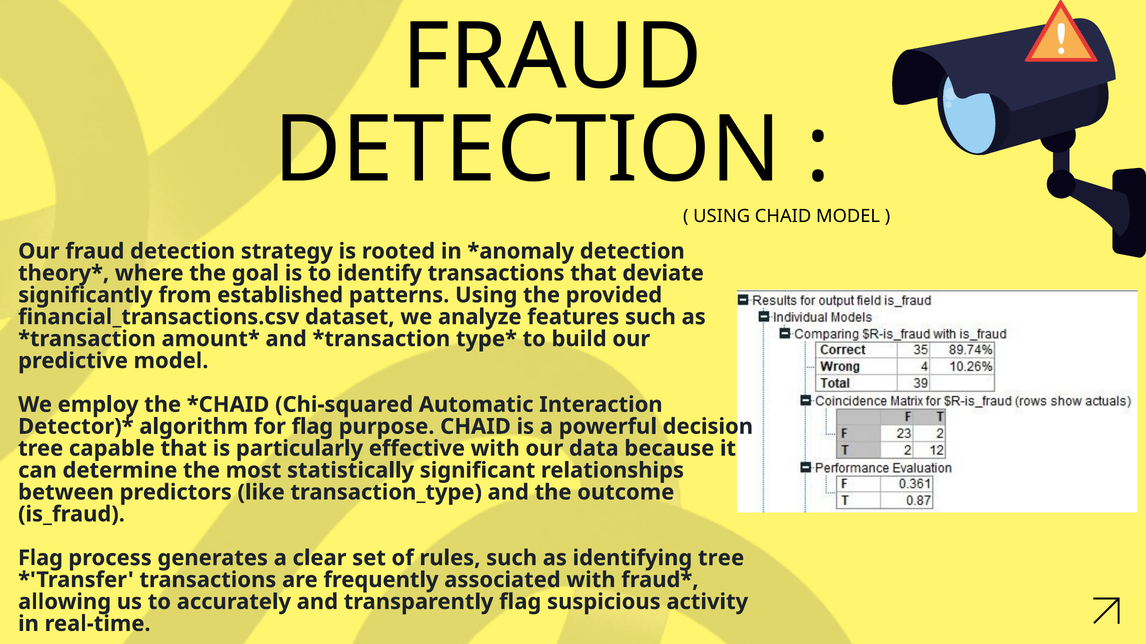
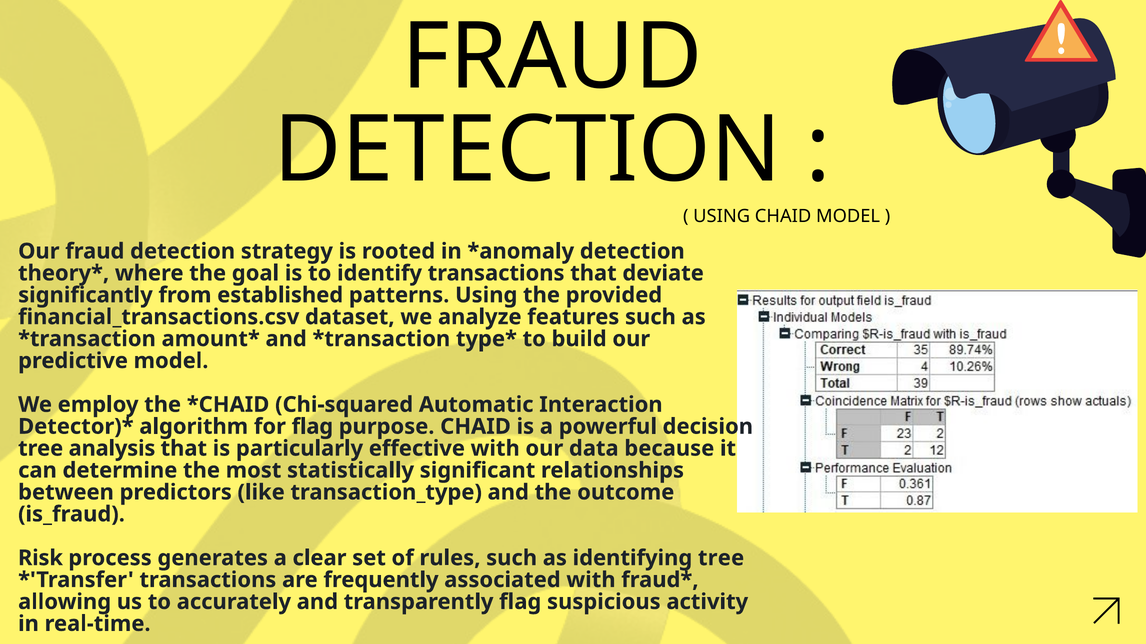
capable: capable -> analysis (112, 449)
Flag: Flag -> Risk (40, 559)
